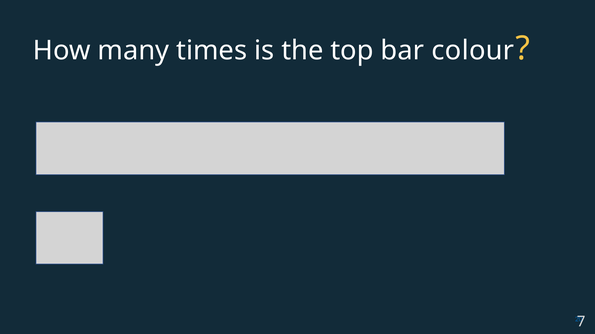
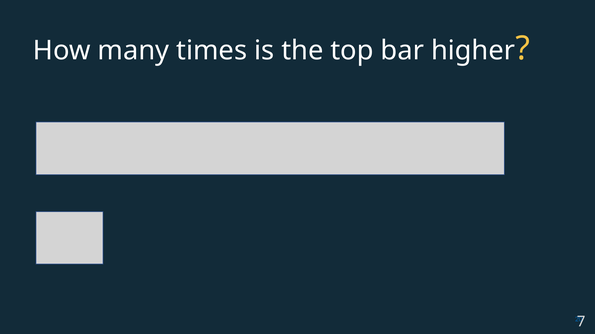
colour: colour -> higher (473, 51)
